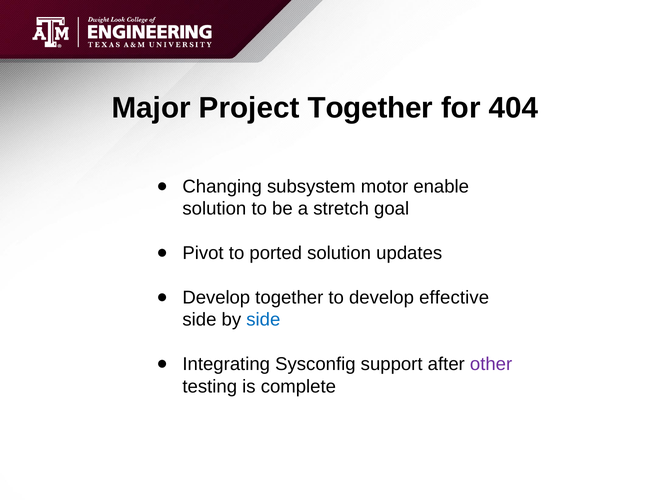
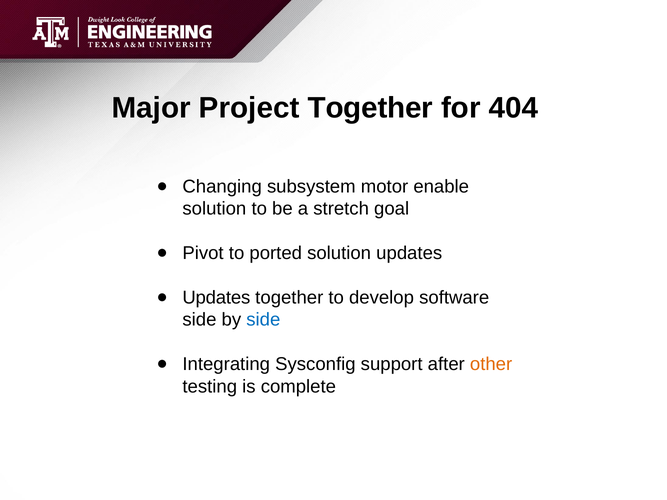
Develop: Develop -> Updates (216, 298)
effective: effective -> software (454, 298)
other colour: purple -> orange (491, 364)
